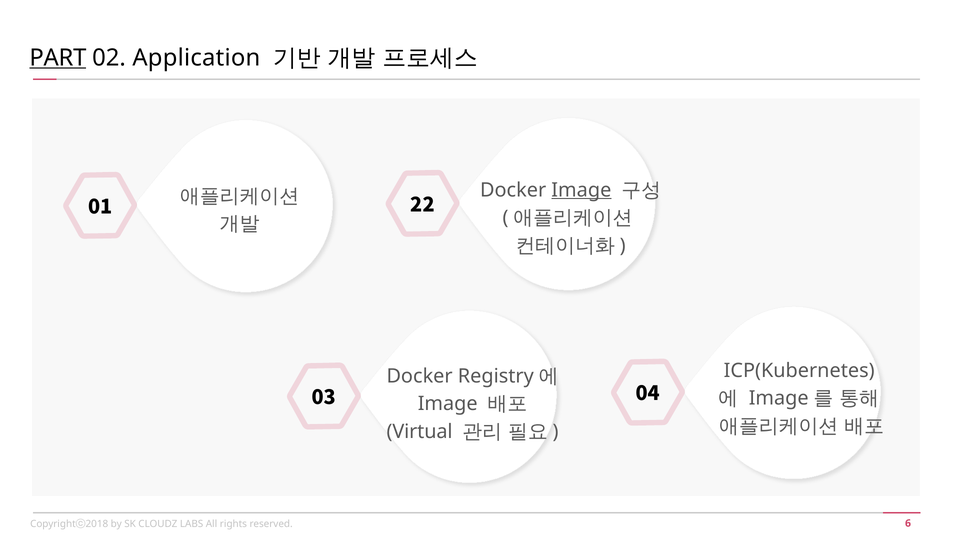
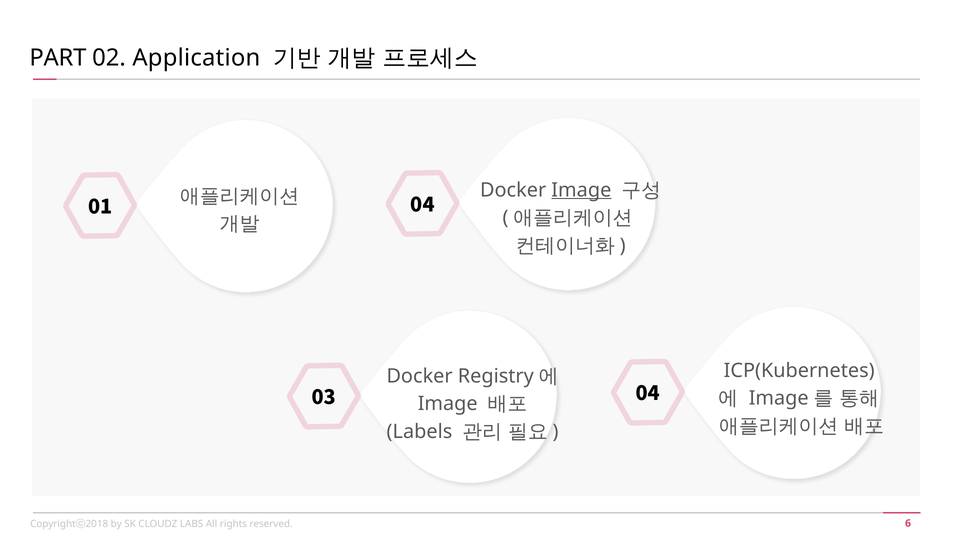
PART underline: present -> none (58, 58)
01 22: 22 -> 04 (423, 205)
Virtual: Virtual -> Labels (419, 432)
